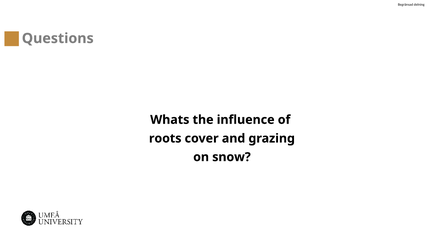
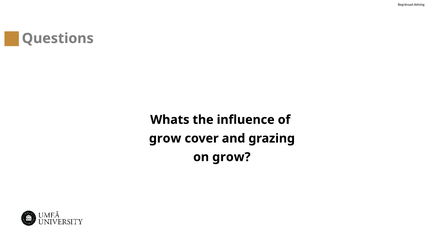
roots: roots -> grow (165, 139)
on snow: snow -> grow (231, 157)
